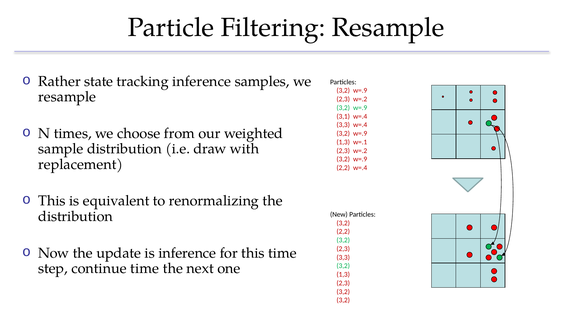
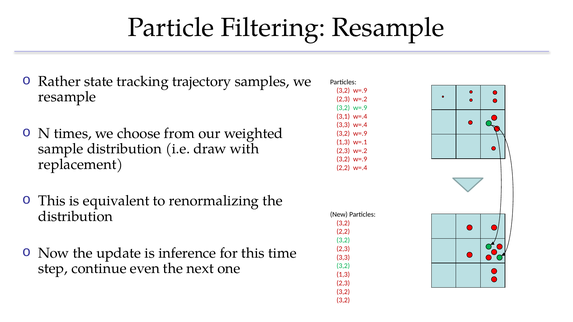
tracking inference: inference -> trajectory (202, 81)
continue time: time -> even (145, 269)
